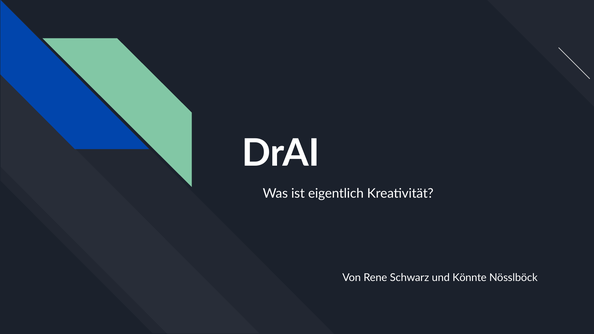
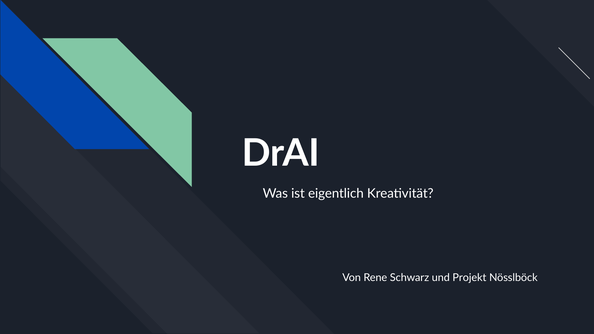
Könnte: Könnte -> Projekt (469, 278)
